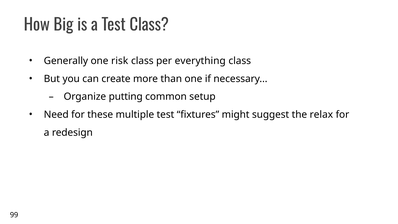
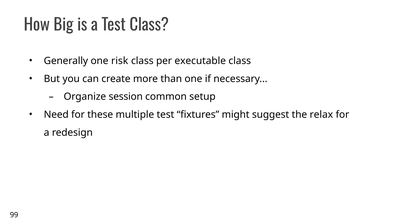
everything: everything -> executable (200, 61)
putting: putting -> session (126, 97)
